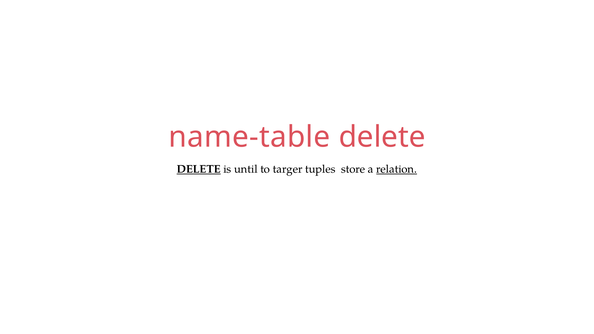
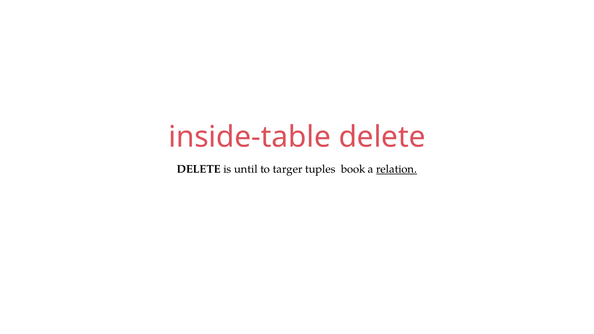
name-table: name-table -> inside-table (250, 137)
DELETE underline: present -> none (199, 169)
store: store -> book (353, 169)
